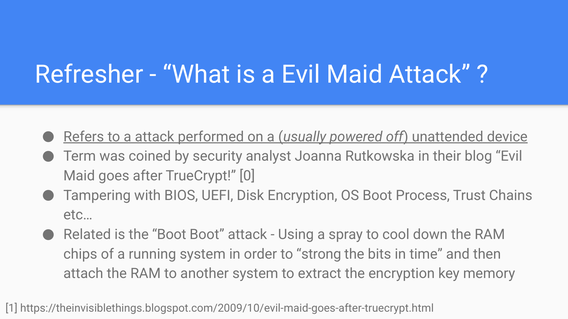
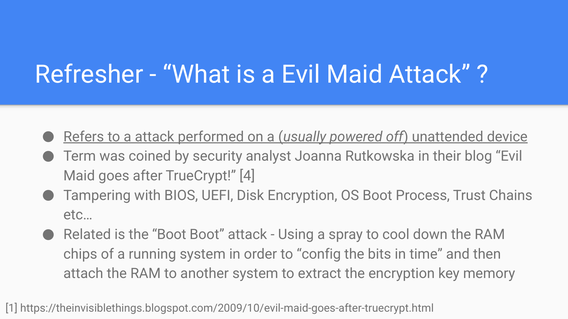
0: 0 -> 4 (247, 176)
strong: strong -> config (319, 254)
